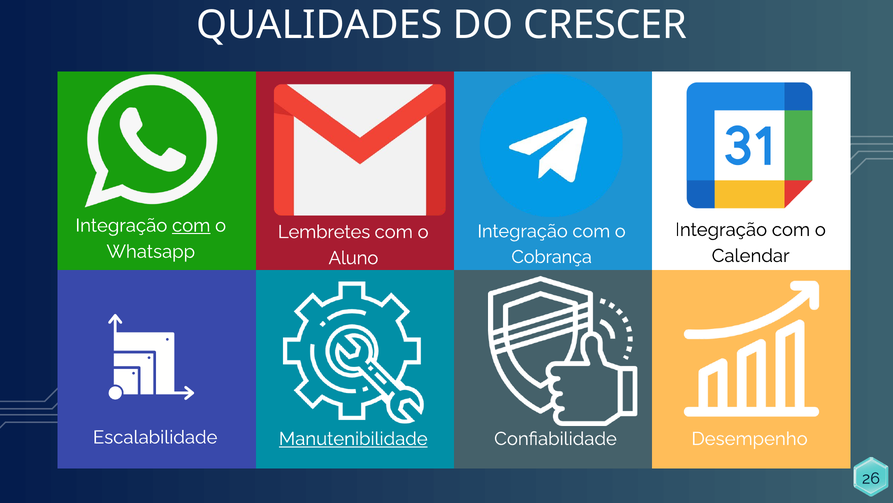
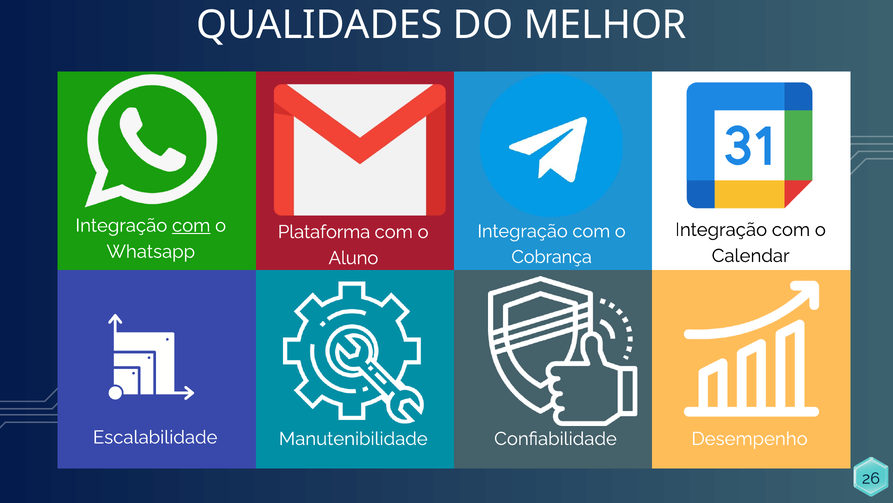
CRESCER: CRESCER -> MELHOR (605, 25)
Lembretes: Lembretes -> Plataforma (324, 232)
Manutenibilidade underline: present -> none (353, 438)
